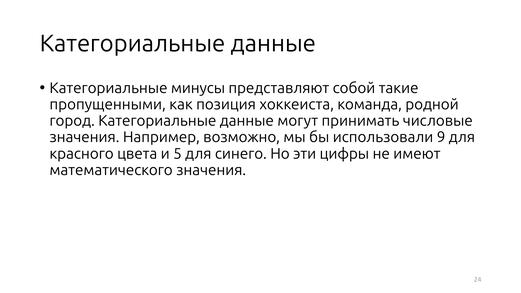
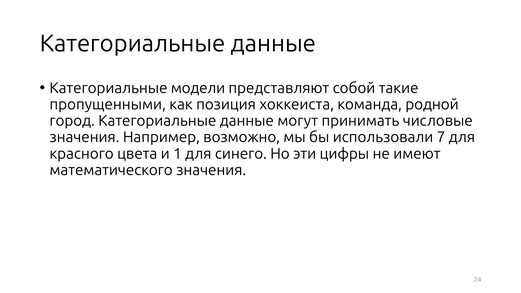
минусы: минусы -> модели (198, 88)
9: 9 -> 7 (441, 137)
5: 5 -> 1 (177, 154)
